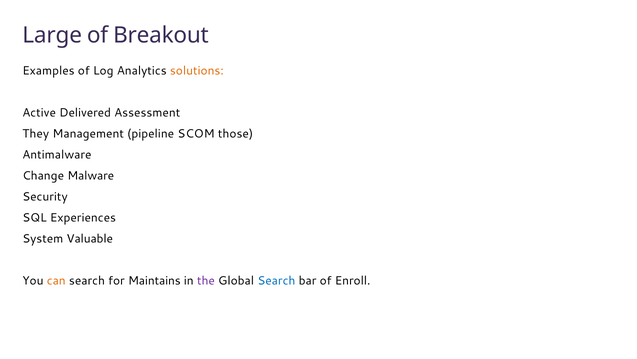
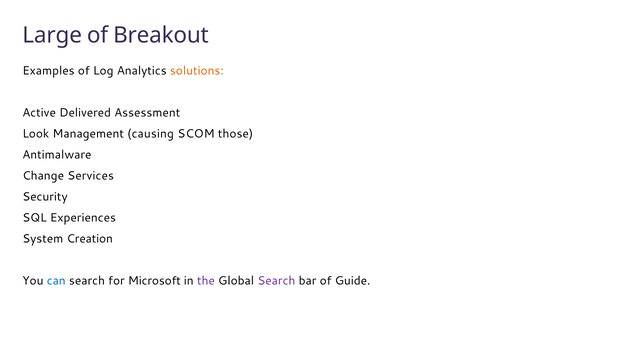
They: They -> Look (36, 133)
pipeline: pipeline -> causing (151, 133)
Malware: Malware -> Services (91, 175)
Valuable: Valuable -> Creation (90, 238)
can colour: orange -> blue (56, 280)
Maintains: Maintains -> Microsoft (154, 280)
Search colour: blue -> purple (276, 280)
Enroll: Enroll -> Guide (353, 280)
